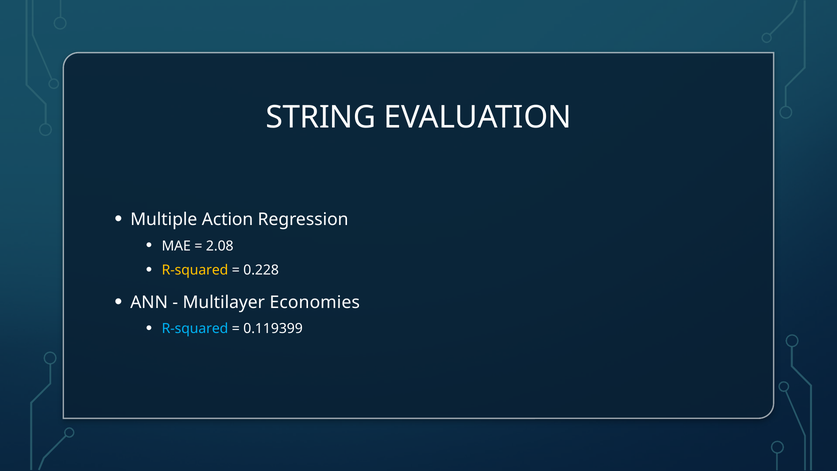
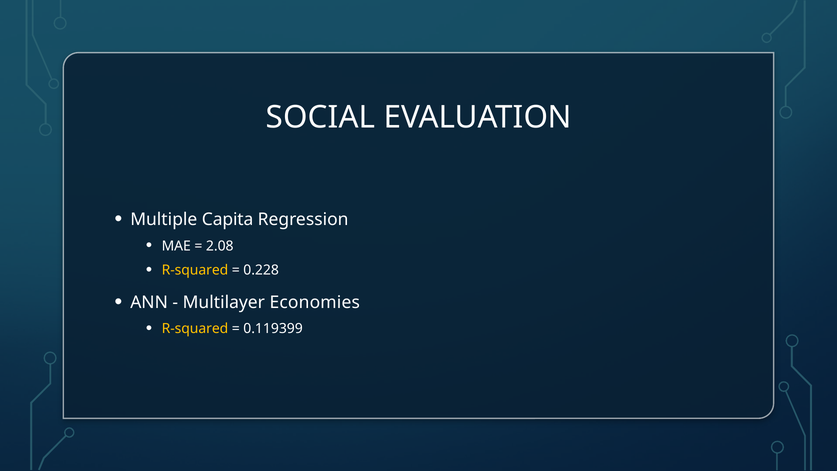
STRING: STRING -> SOCIAL (321, 117)
Action: Action -> Capita (228, 220)
R-squared colour: light blue -> yellow (195, 328)
